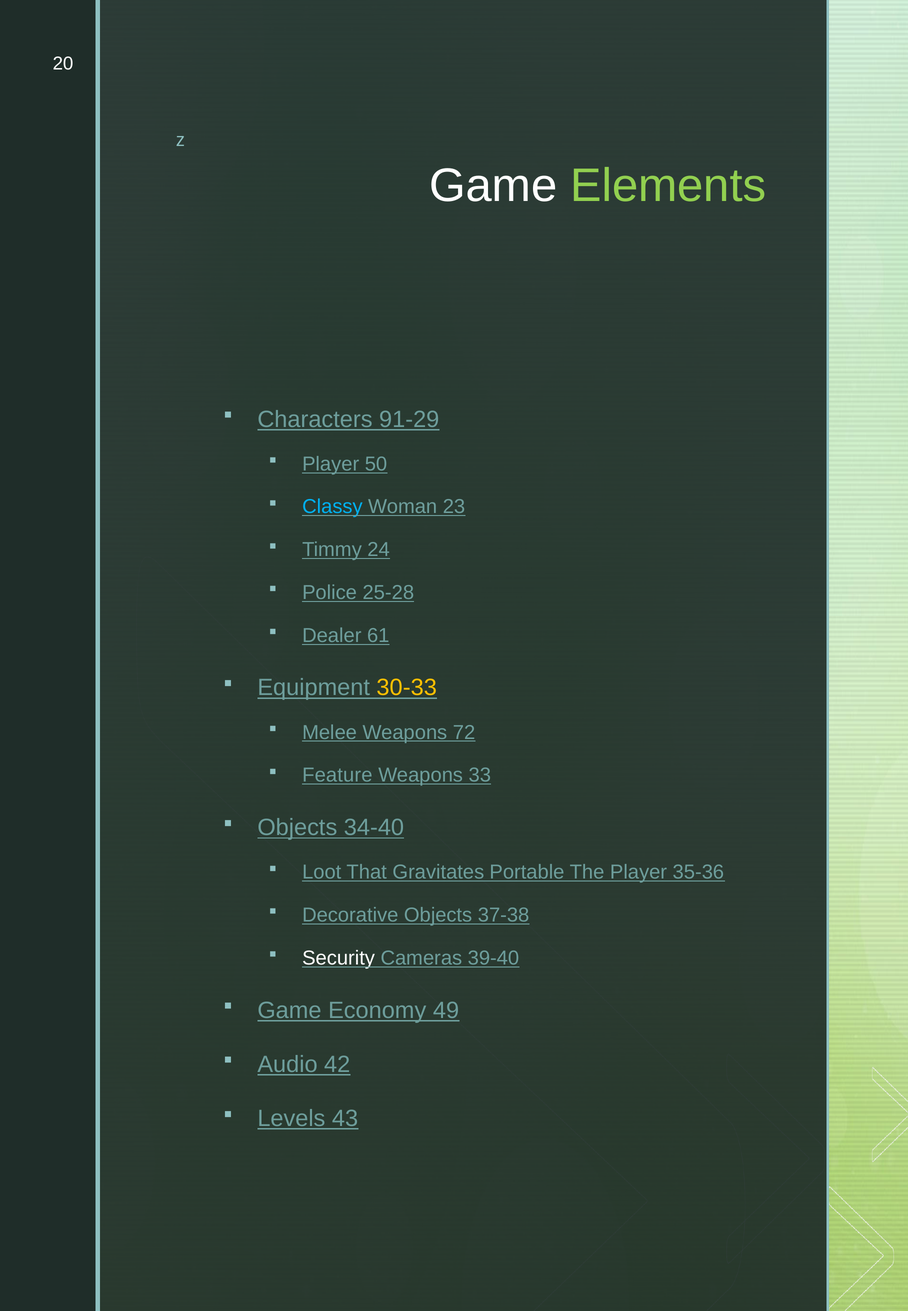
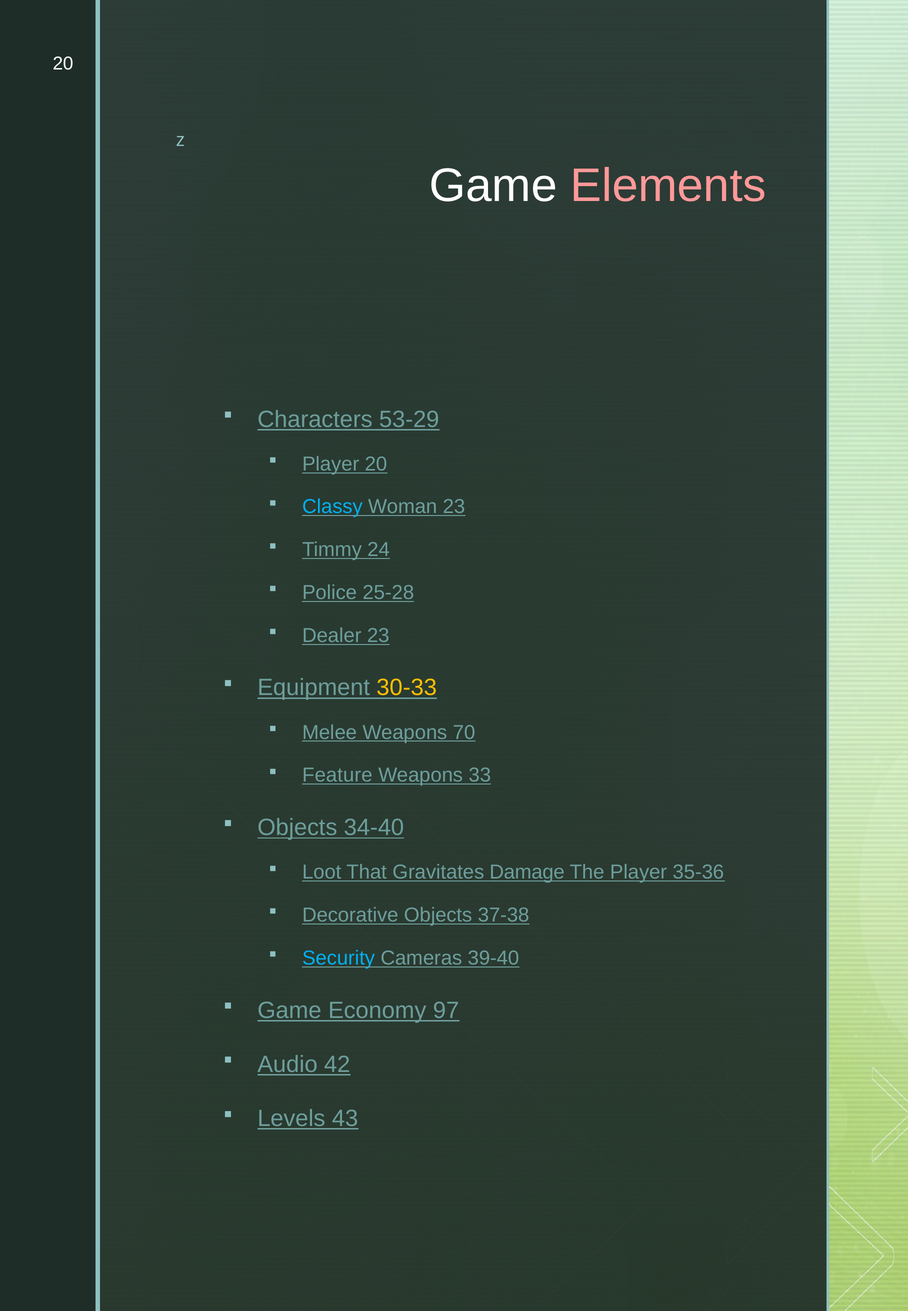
Elements colour: light green -> pink (668, 186)
91-29: 91-29 -> 53-29 (409, 419)
Player 50: 50 -> 20 (376, 464)
Dealer 61: 61 -> 23 (378, 636)
72: 72 -> 70 (464, 733)
Portable: Portable -> Damage (527, 873)
Security colour: white -> light blue (339, 958)
49: 49 -> 97 (446, 1011)
